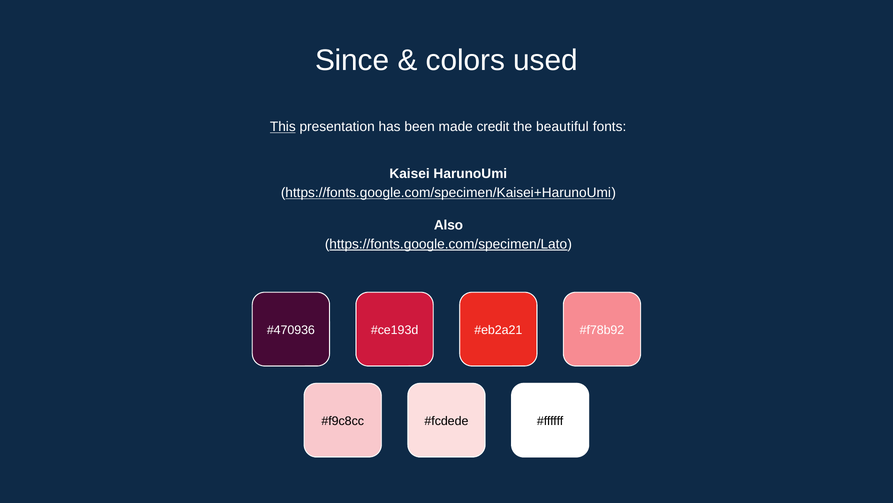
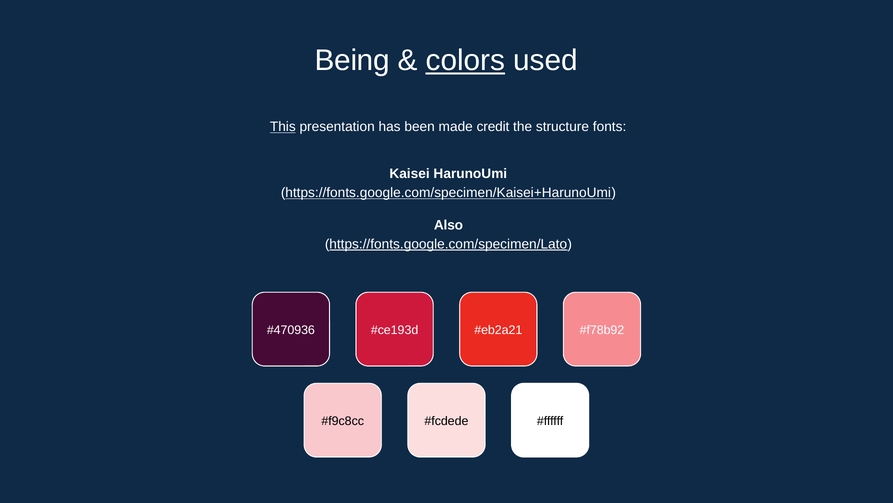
Since: Since -> Being (352, 61)
colors underline: none -> present (465, 61)
beautiful: beautiful -> structure (562, 127)
